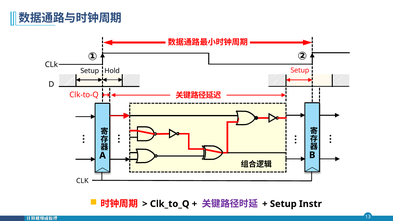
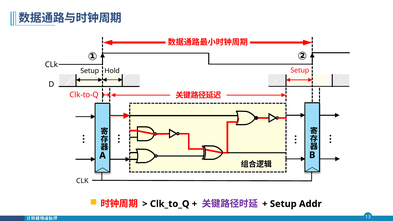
Instr: Instr -> Addr (310, 204)
